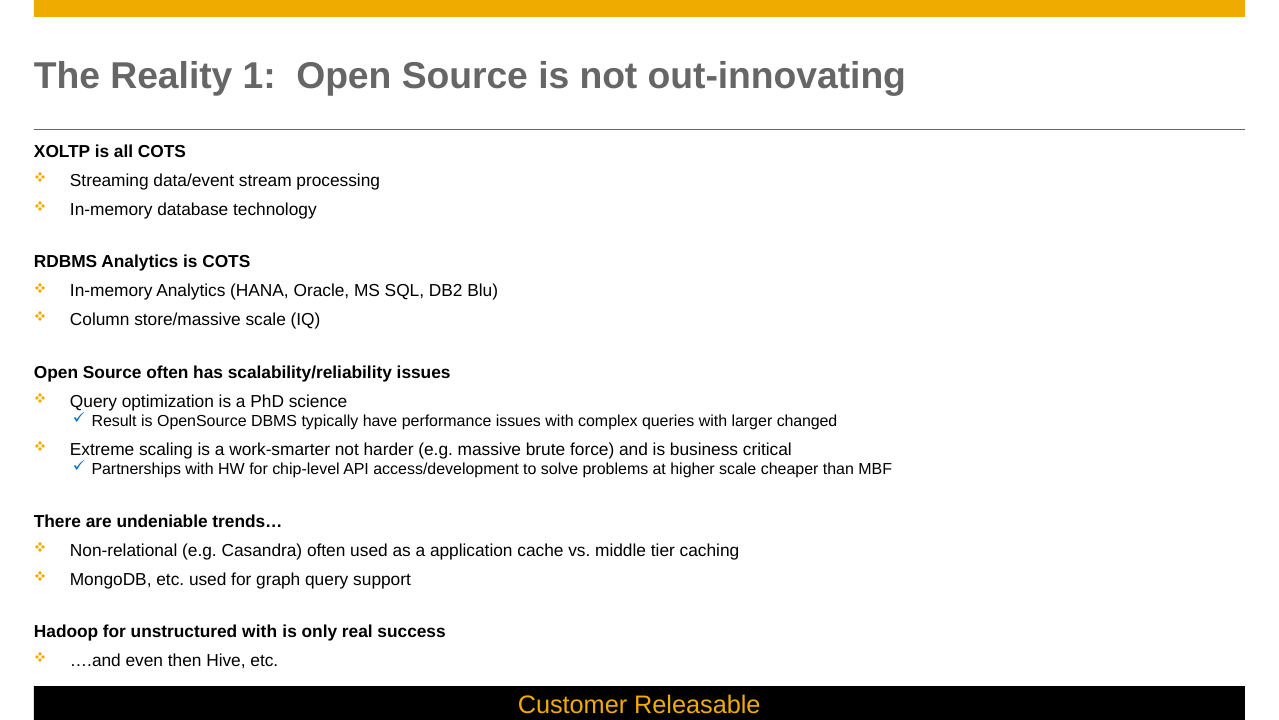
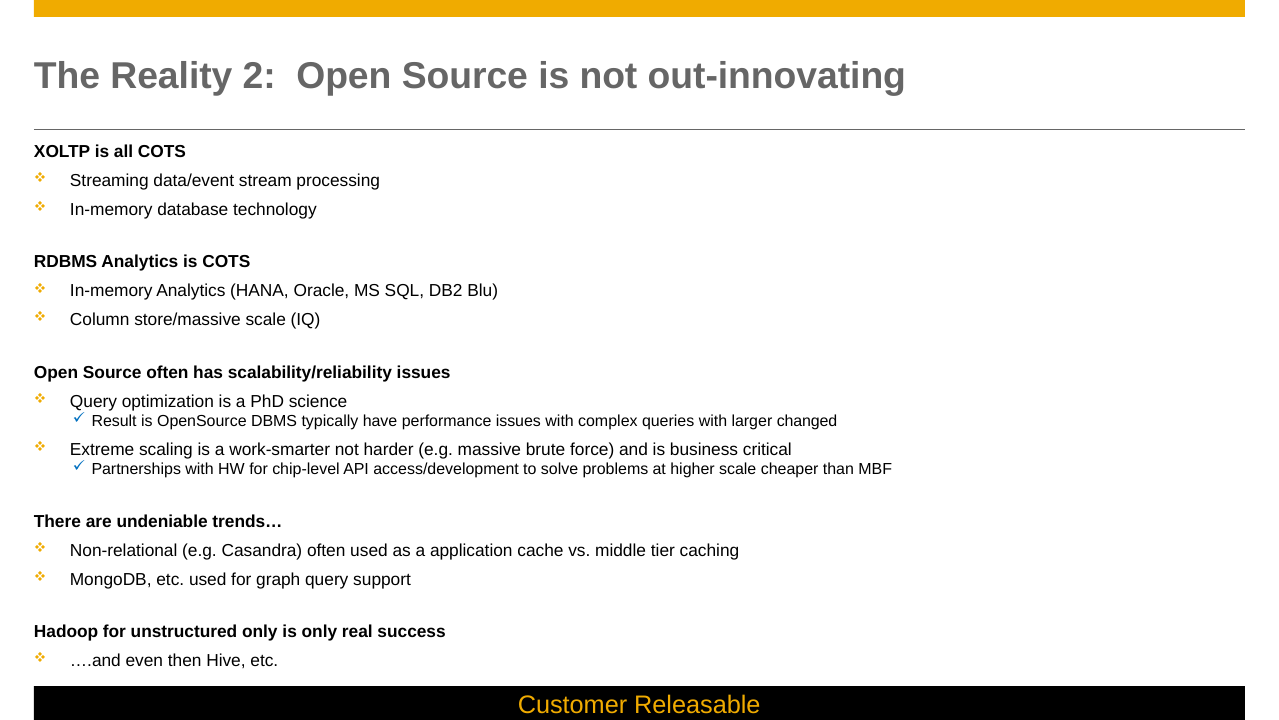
1: 1 -> 2 (259, 76)
unstructured with: with -> only (260, 632)
